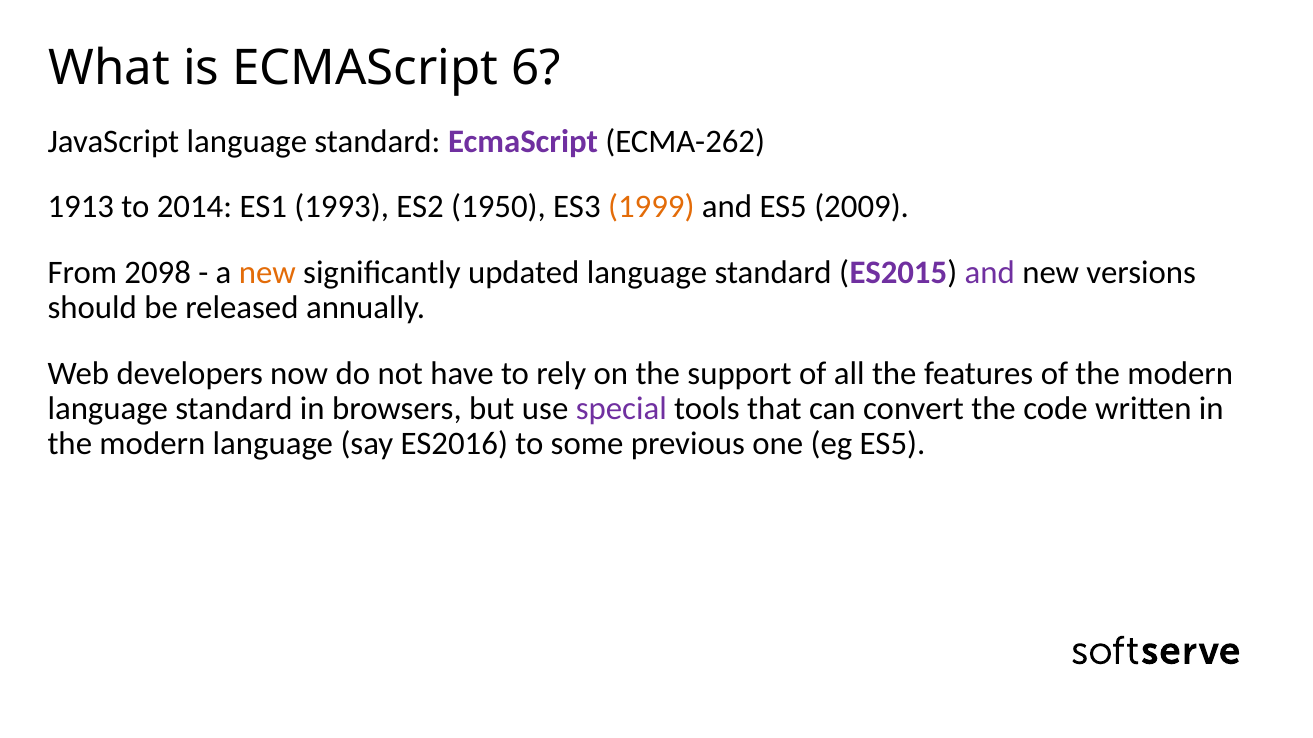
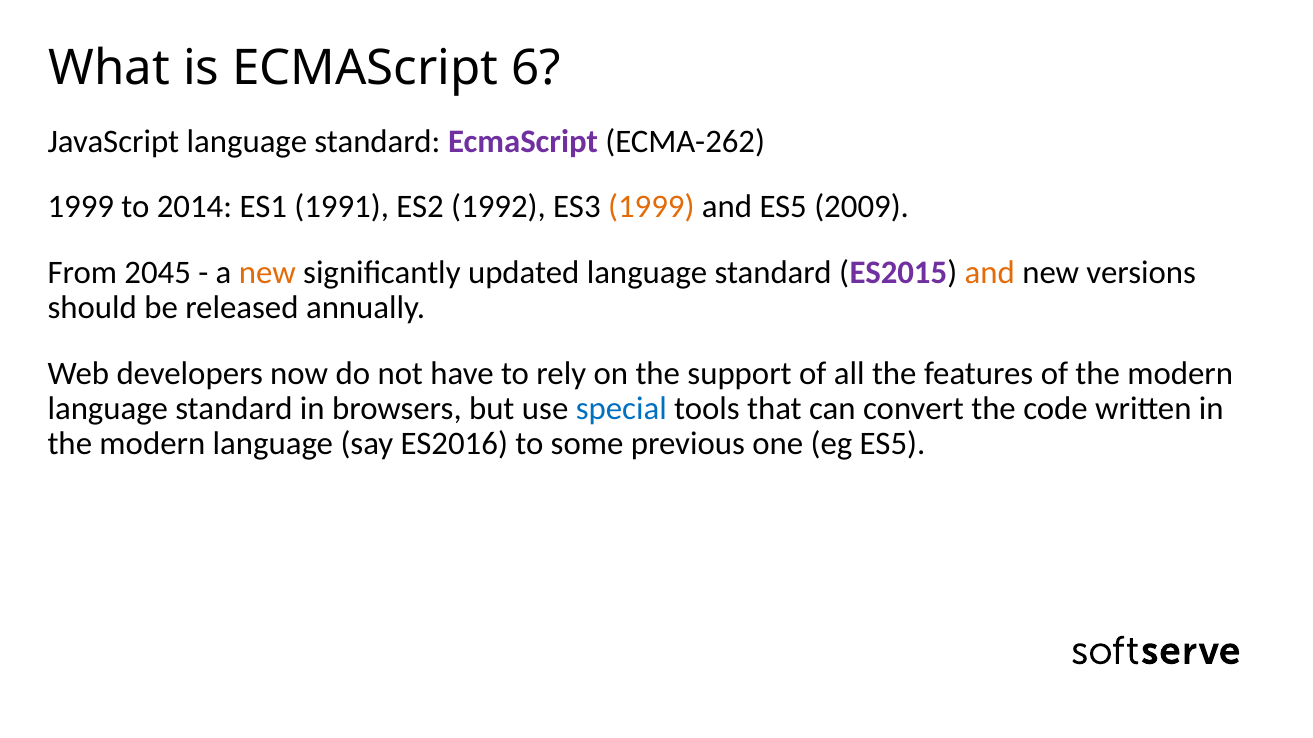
1913: 1913 -> 1999 (81, 207)
1993: 1993 -> 1991 (342, 207)
1950: 1950 -> 1992 (499, 207)
2098: 2098 -> 2045 (158, 273)
and colour: purple -> orange (990, 273)
special colour: purple -> blue (621, 409)
